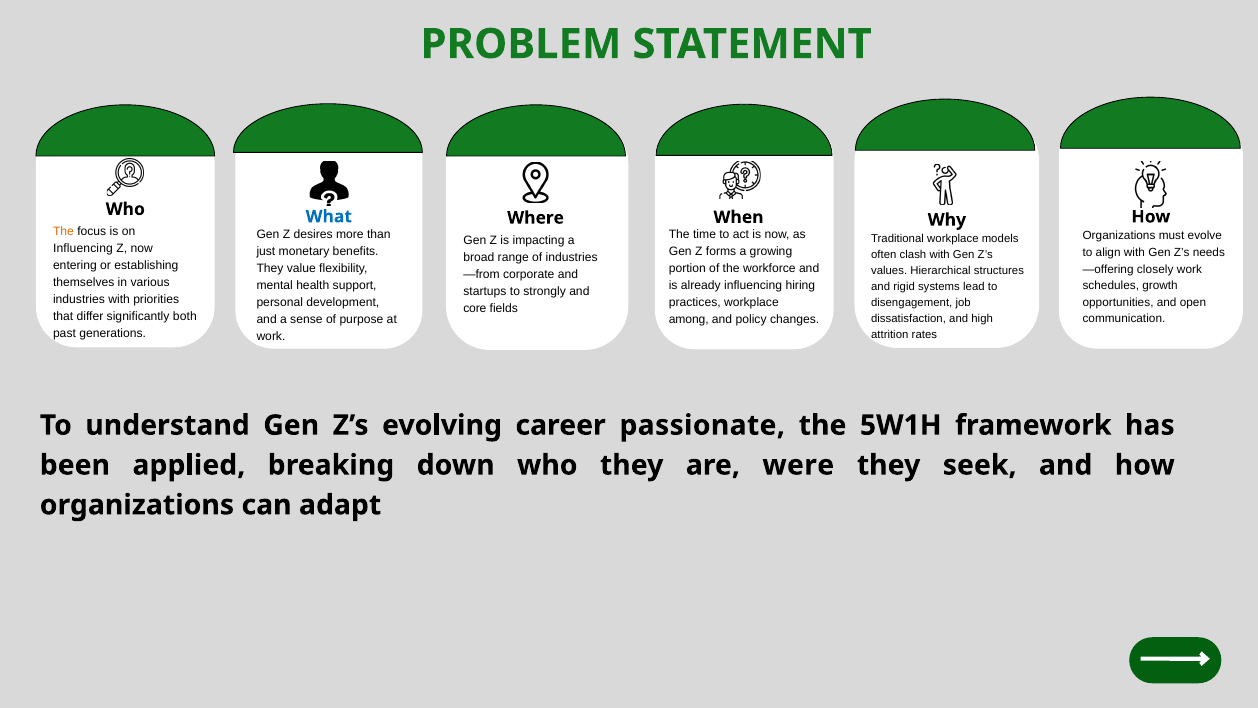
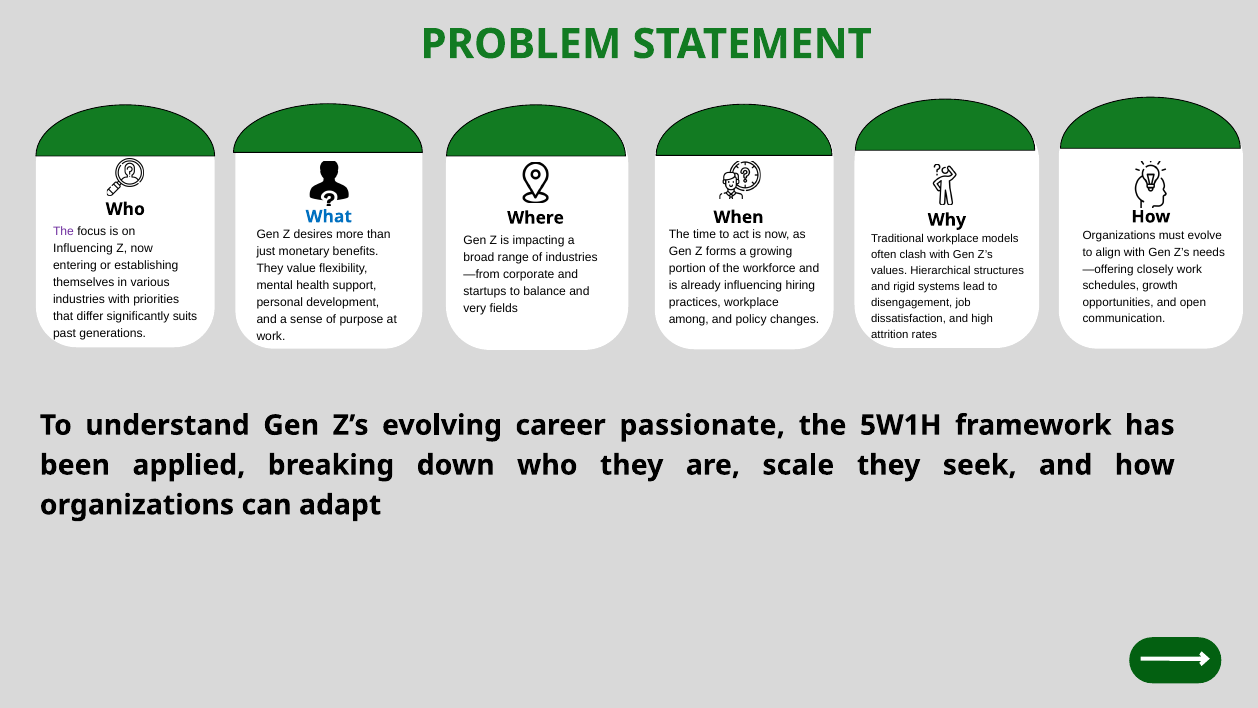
The colour: orange -> purple (63, 231)
strongly: strongly -> balance (545, 291)
core: core -> very (475, 308)
both: both -> suits (185, 317)
were: were -> scale (798, 465)
